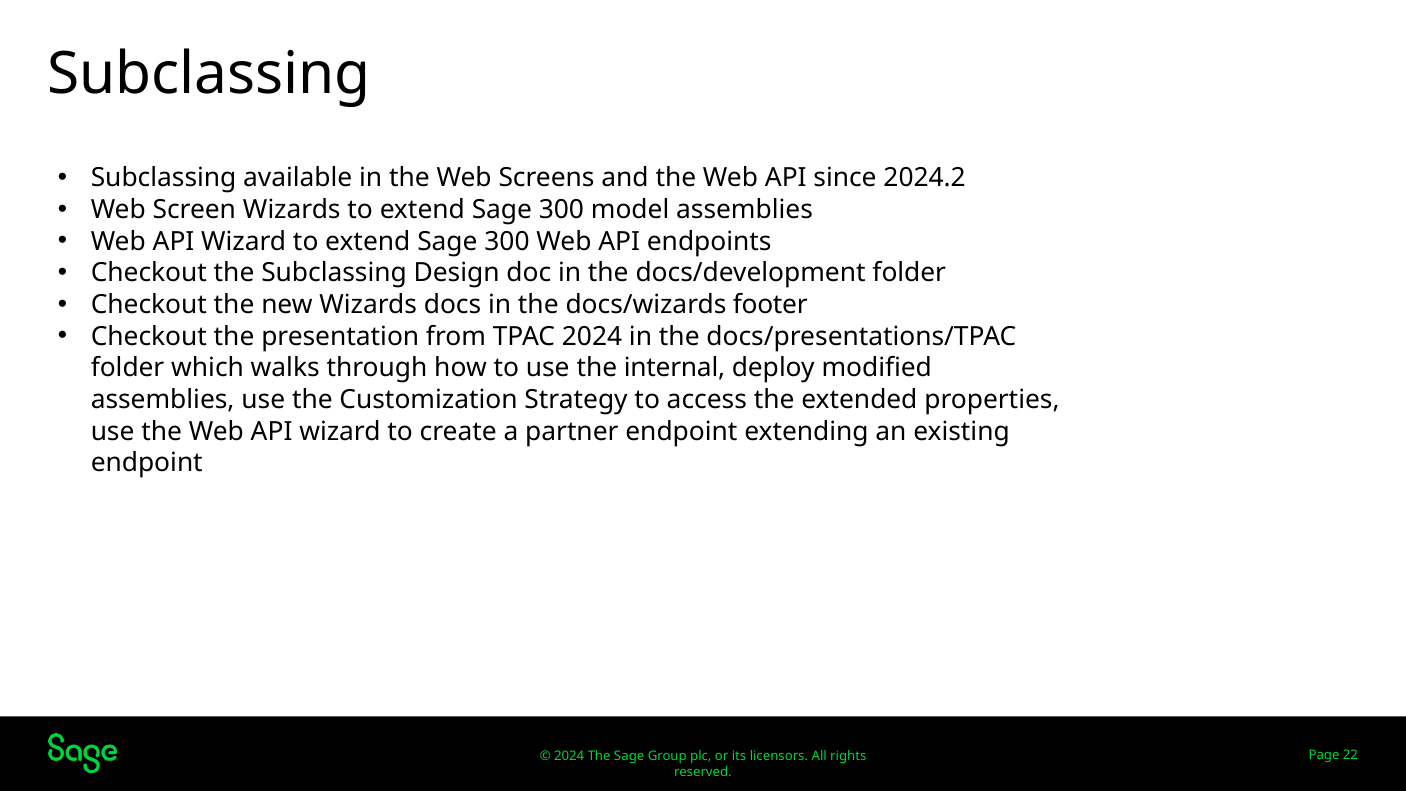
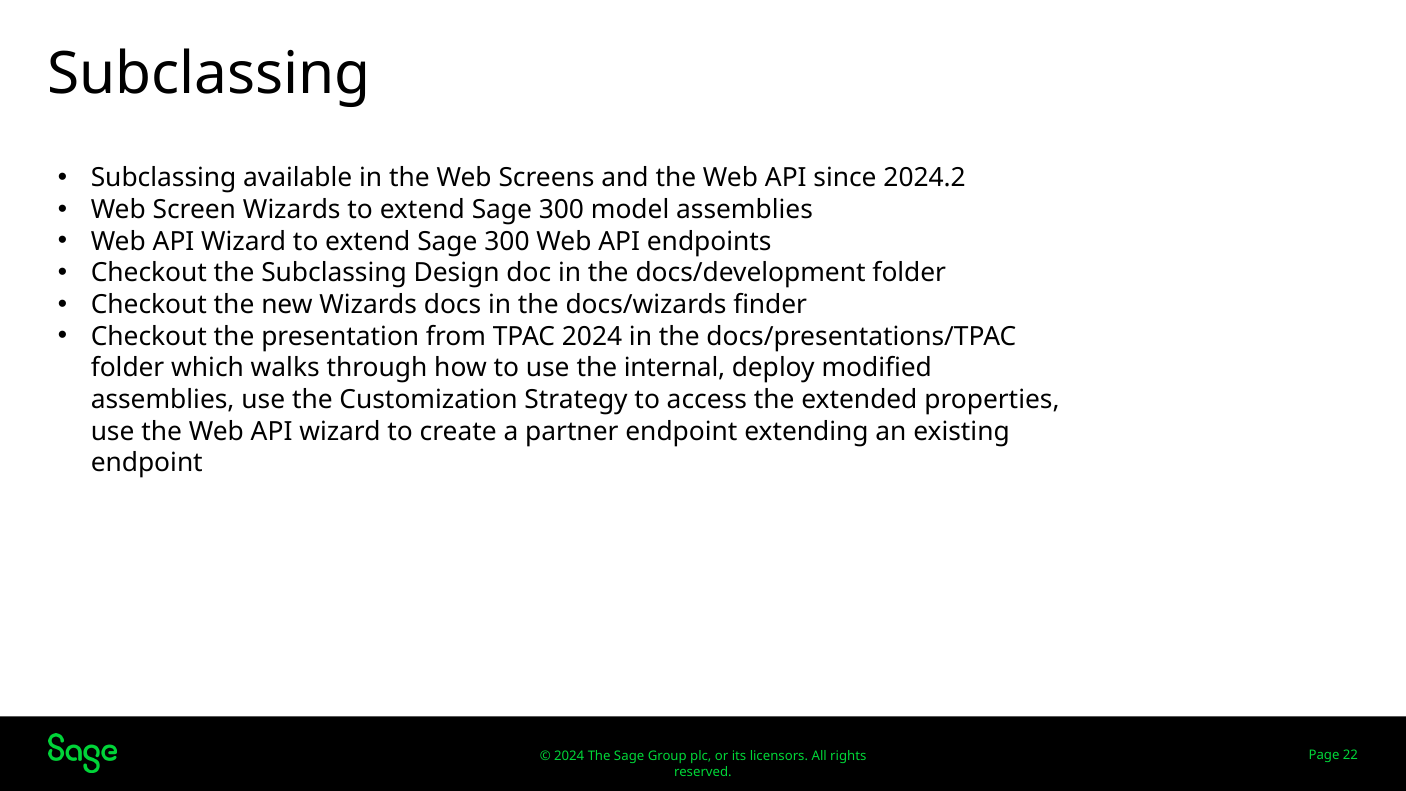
footer: footer -> finder (770, 305)
